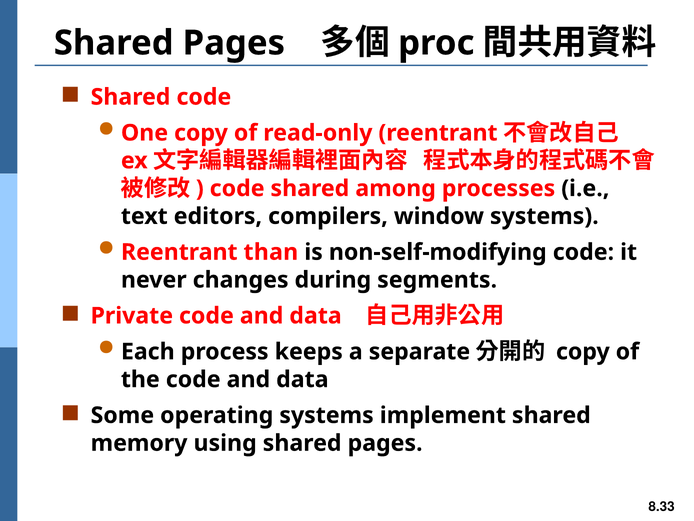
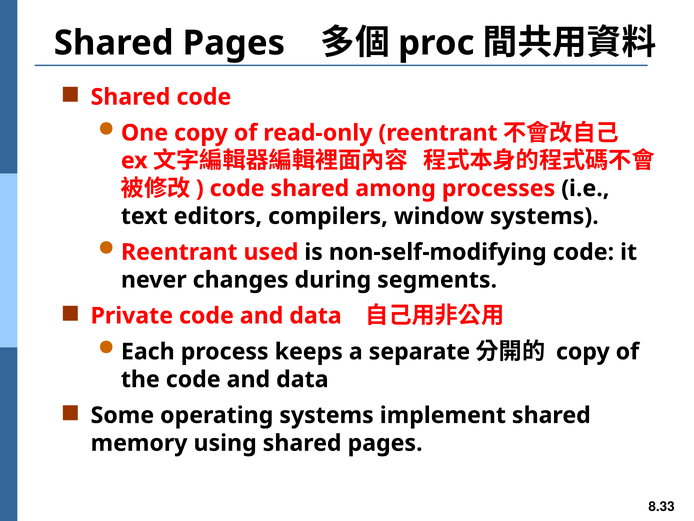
than: than -> used (271, 252)
